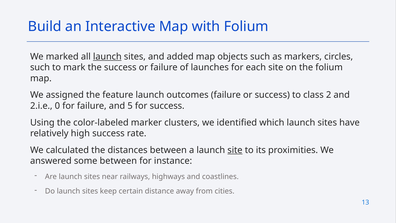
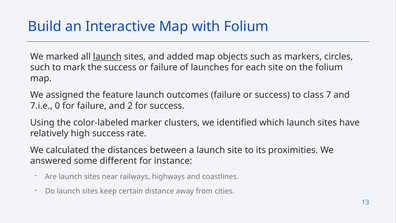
2: 2 -> 7 (329, 95)
2.i.e: 2.i.e -> 7.i.e (41, 106)
5: 5 -> 2 (130, 106)
site underline: present -> none (235, 150)
some between: between -> different (118, 161)
